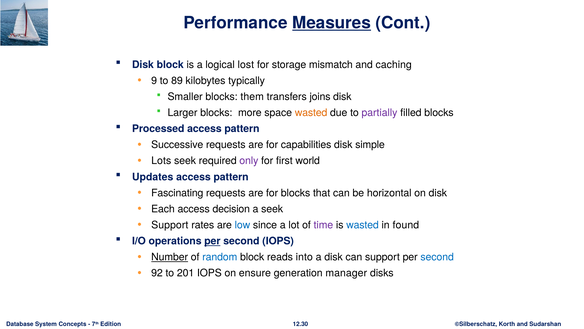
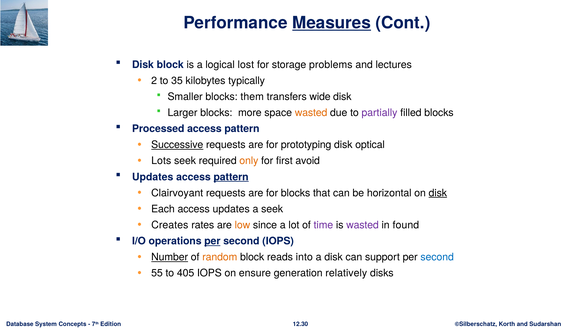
mismatch: mismatch -> problems (331, 64)
caching: caching -> lectures (394, 64)
9: 9 -> 2 (154, 81)
89: 89 -> 35 (177, 81)
joins: joins -> wide (320, 97)
Successive underline: none -> present (177, 145)
capabilities: capabilities -> prototyping (306, 145)
simple: simple -> optical (370, 145)
only colour: purple -> orange (249, 161)
world: world -> avoid (308, 161)
pattern underline: none -> present (231, 177)
Fascinating: Fascinating -> Clairvoyant (177, 193)
disk underline: none -> present (438, 193)
access decision: decision -> updates (231, 209)
Support: Support -> Creates (170, 225)
low colour: blue -> orange (242, 225)
wasted colour: blue -> purple (363, 225)
random colour: blue -> orange (220, 257)
92: 92 -> 55 (157, 273)
201: 201 -> 405 (186, 273)
manager: manager -> relatively (346, 273)
